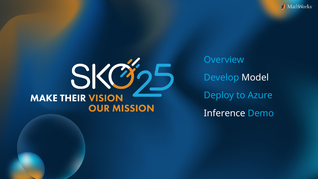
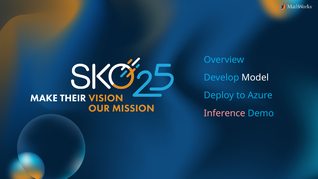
Inference colour: white -> pink (224, 113)
